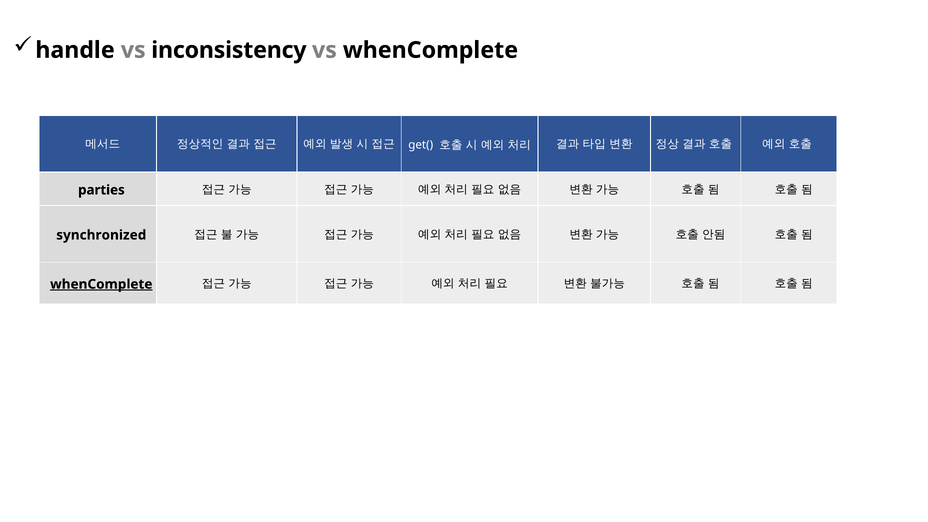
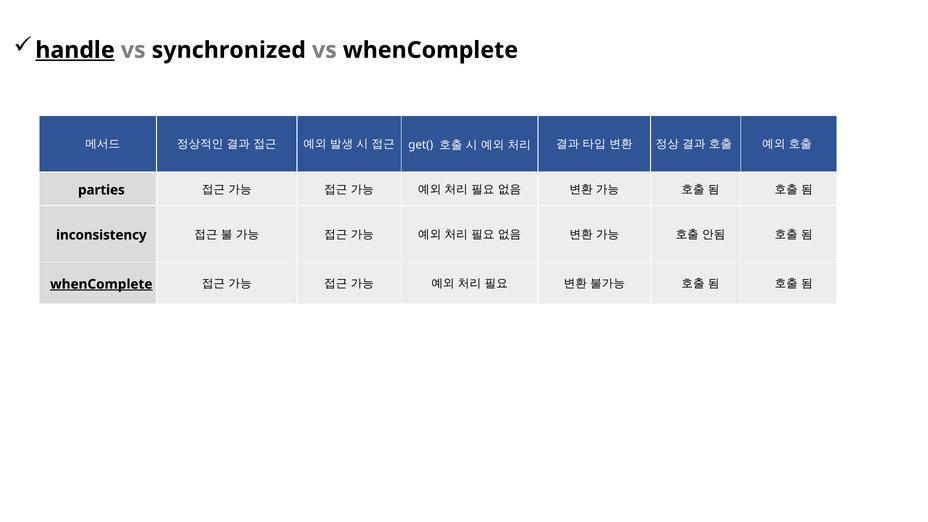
handle underline: none -> present (75, 50)
inconsistency: inconsistency -> synchronized (229, 50)
synchronized: synchronized -> inconsistency (101, 235)
